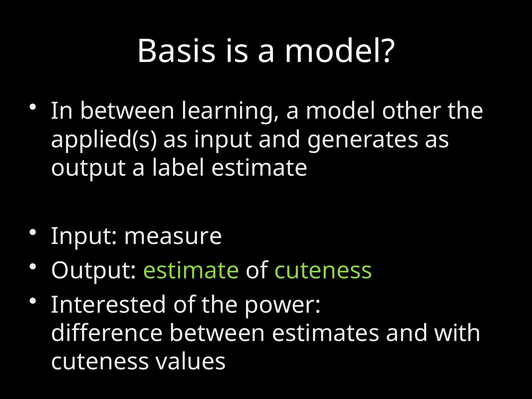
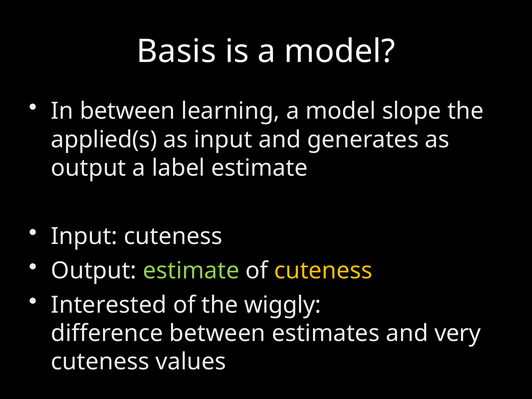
other: other -> slope (412, 111)
Input measure: measure -> cuteness (173, 236)
cuteness colour: light green -> yellow (323, 271)
power: power -> wiggly (283, 305)
with: with -> very (458, 333)
